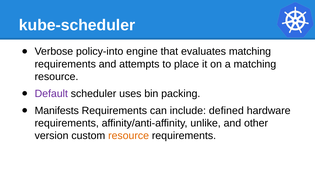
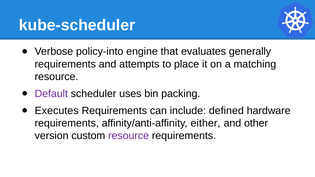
evaluates matching: matching -> generally (250, 52)
Manifests: Manifests -> Executes (57, 111)
unlike: unlike -> either (206, 123)
resource colour: orange -> purple (129, 136)
